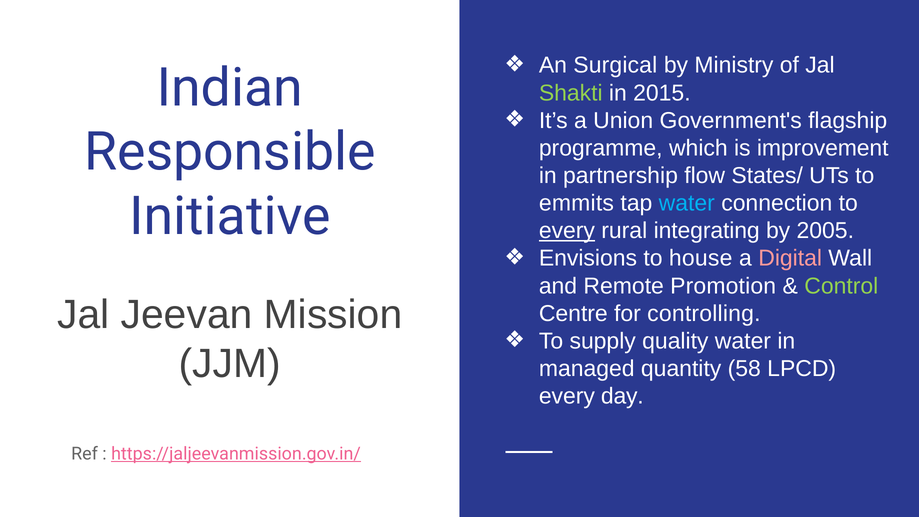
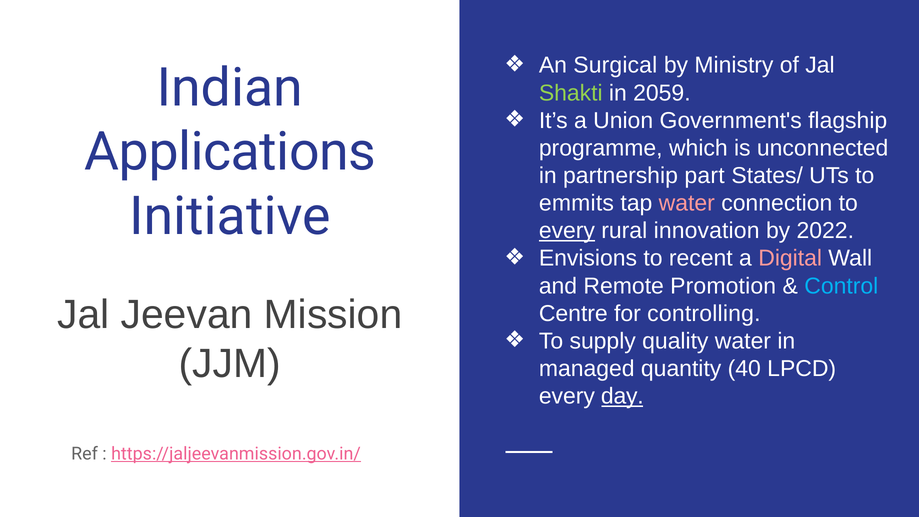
2015: 2015 -> 2059 (662, 93)
Responsible: Responsible -> Applications (230, 152)
improvement: improvement -> unconnected (823, 148)
flow: flow -> part (705, 176)
water colour: light blue -> pink (687, 203)
integrating: integrating -> innovation (707, 231)
2005: 2005 -> 2022 (825, 231)
house: house -> recent (701, 258)
Control colour: light green -> light blue (841, 286)
58: 58 -> 40 (744, 369)
day underline: none -> present (622, 396)
